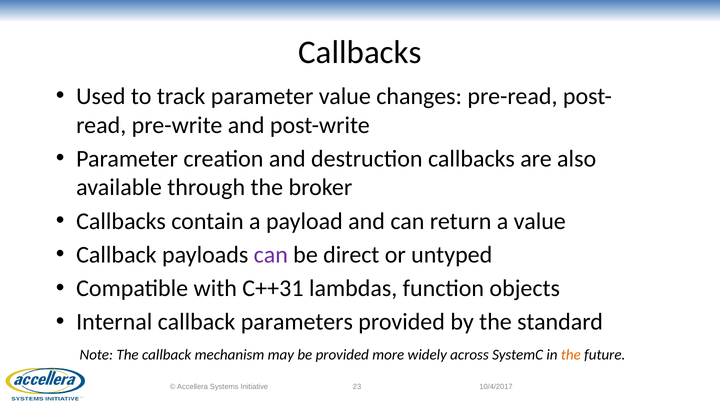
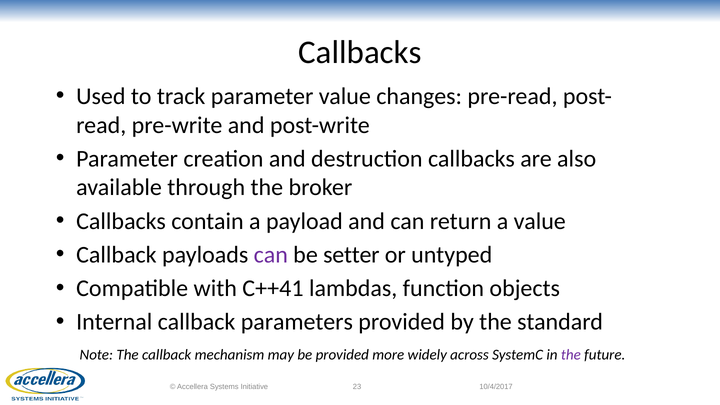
direct: direct -> setter (351, 255)
C++31: C++31 -> C++41 (273, 288)
the colour: orange -> purple (571, 355)
